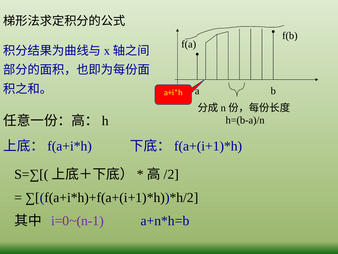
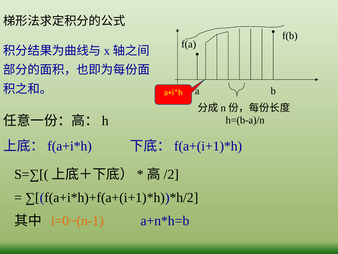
i=0~(n-1 colour: purple -> orange (77, 220)
